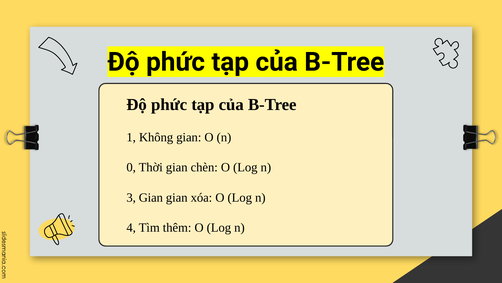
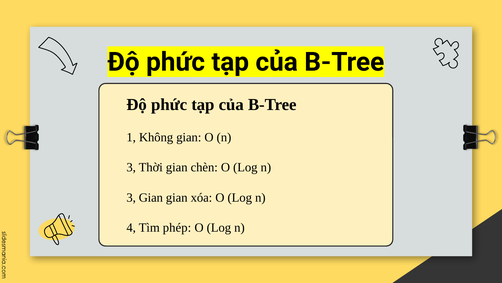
0: 0 -> 3 (131, 167)
thêm: thêm -> phép (177, 227)
